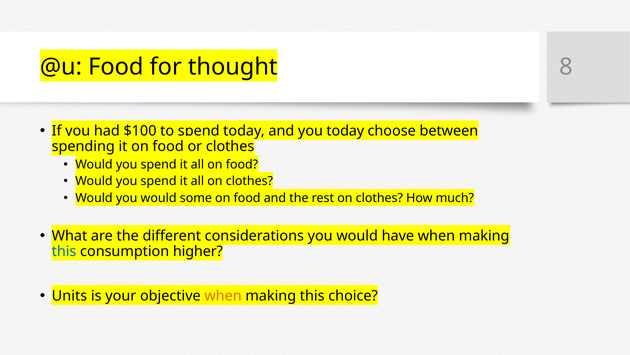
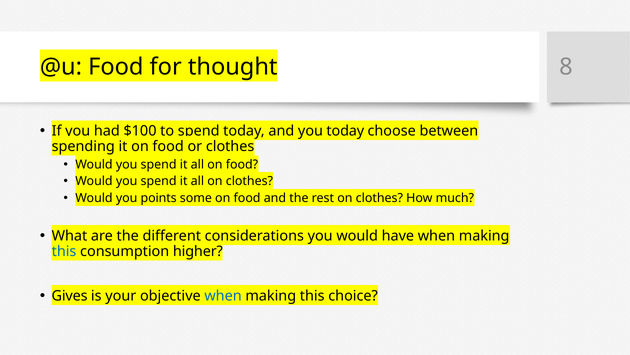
Would you would: would -> points (159, 198)
Units: Units -> Gives (70, 295)
when colour: orange -> blue (223, 295)
